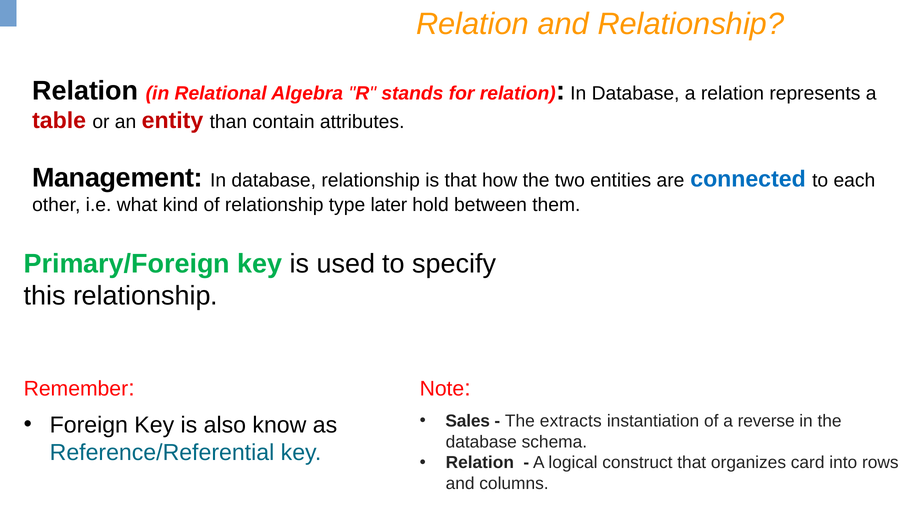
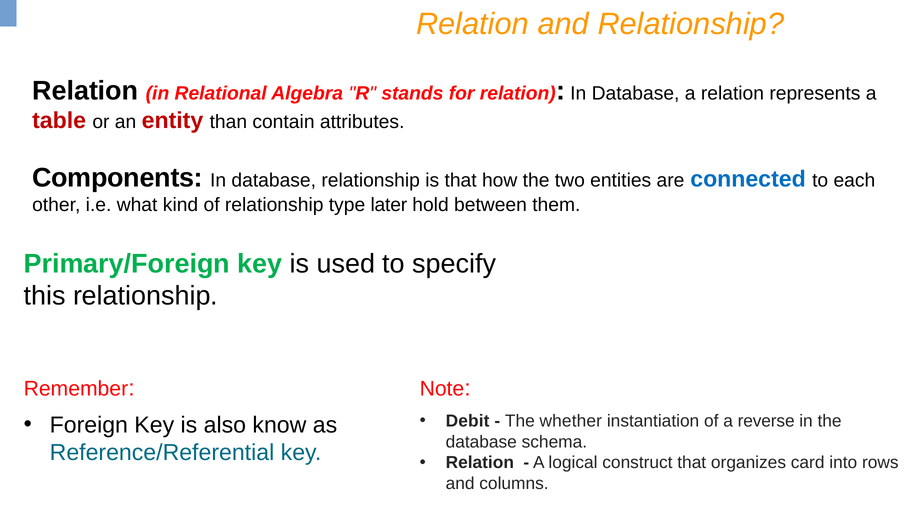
Management: Management -> Components (117, 178)
Sales: Sales -> Debit (468, 421)
extracts: extracts -> whether (571, 421)
